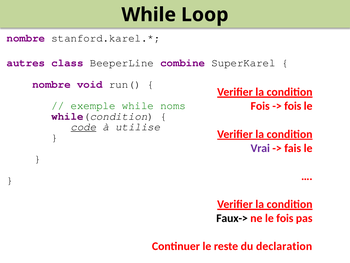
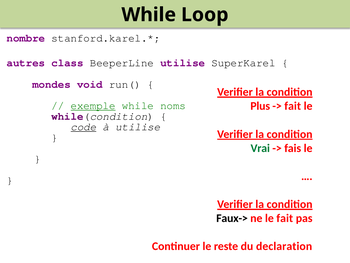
BeeperLine combine: combine -> utilise (183, 63)
nombre: nombre -> mondes (52, 84)
exemple underline: none -> present (93, 105)
Fois: Fois -> Plus (260, 106)
fois: fois -> fait (293, 106)
Vrai colour: purple -> green (260, 148)
le fois: fois -> fait (285, 218)
